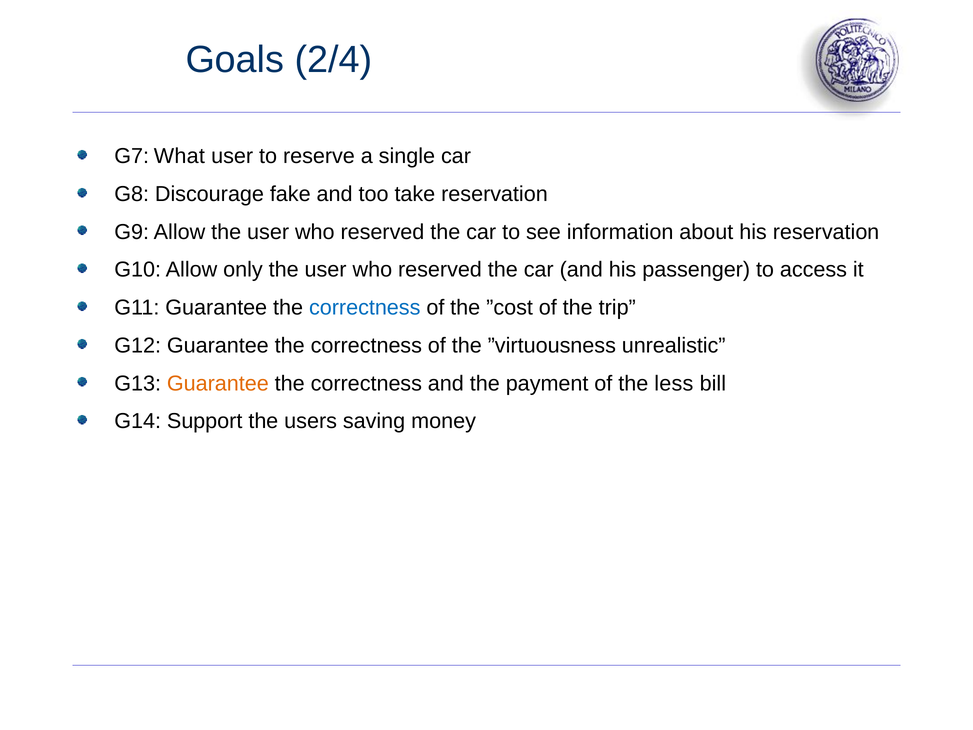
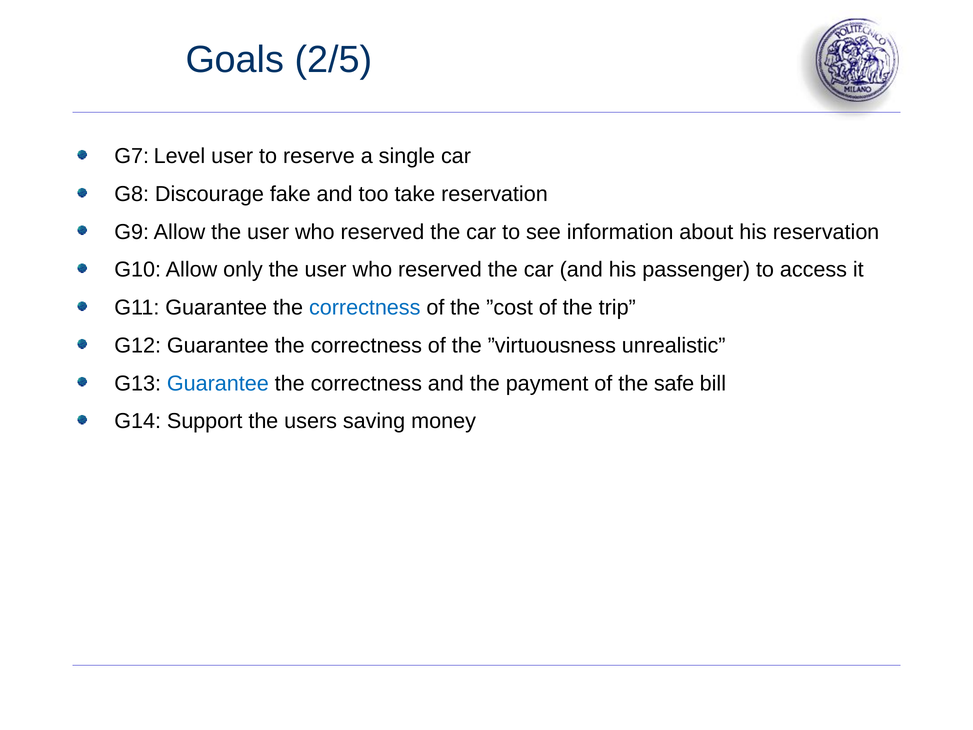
2/4: 2/4 -> 2/5 (333, 60)
What: What -> Level (179, 156)
Guarantee colour: orange -> blue (218, 383)
less: less -> safe (674, 383)
